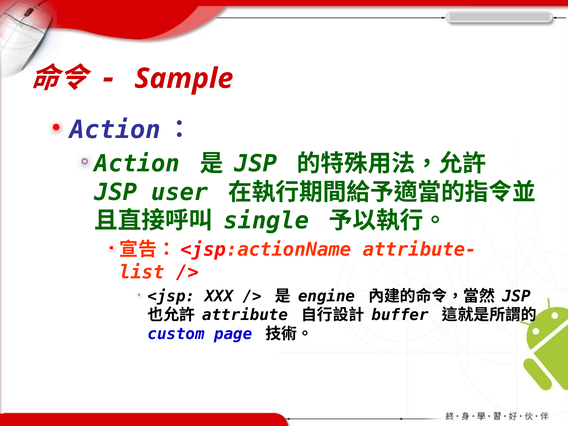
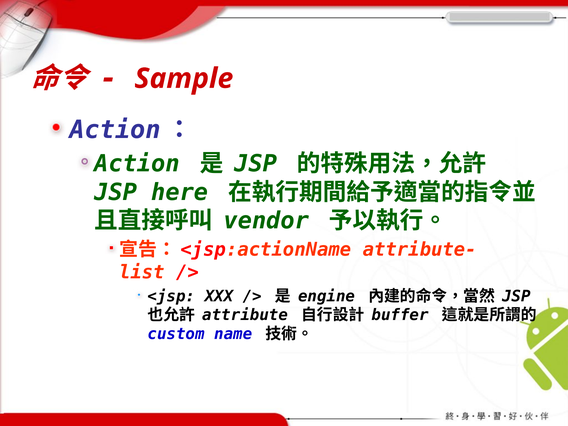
user: user -> here (180, 192)
single: single -> vendor (266, 221)
page: page -> name (233, 334)
